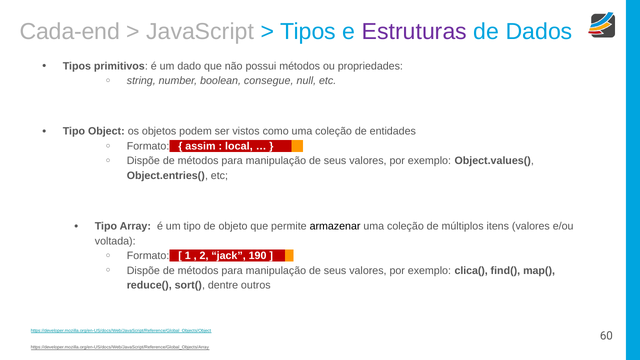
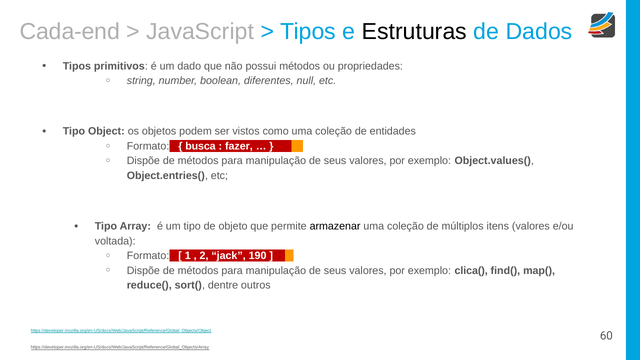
Estruturas colour: purple -> black (414, 31)
consegue: consegue -> diferentes (269, 81)
assim: assim -> busca (200, 146)
local: local -> fazer (239, 146)
